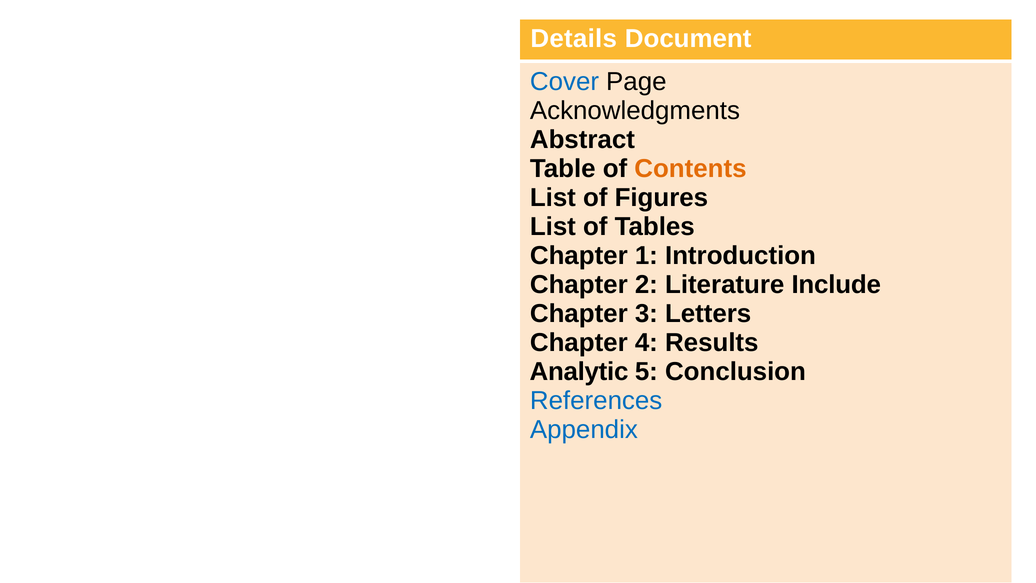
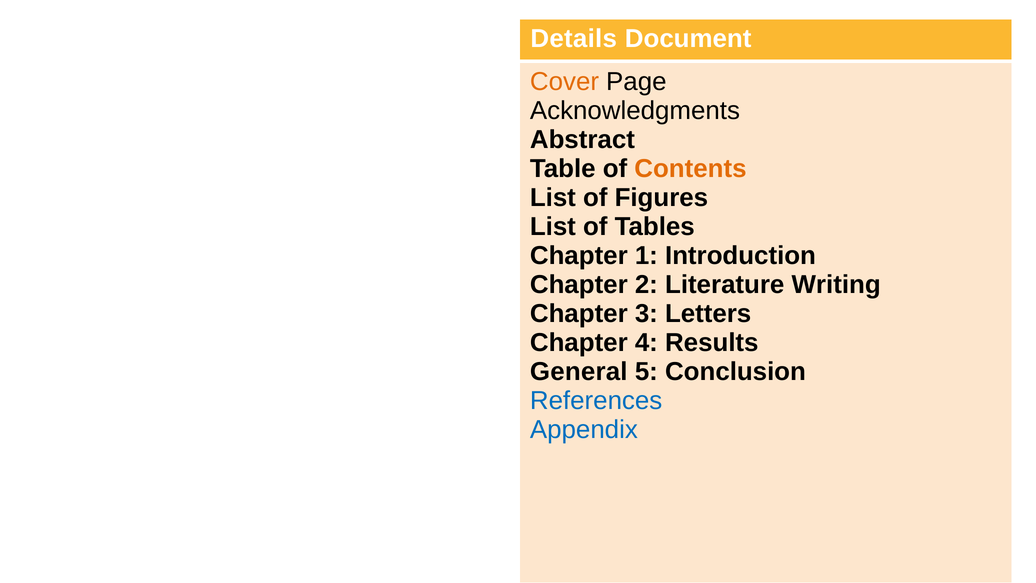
Cover colour: blue -> orange (565, 81)
Include: Include -> Writing (836, 284)
Analytic: Analytic -> General (579, 371)
